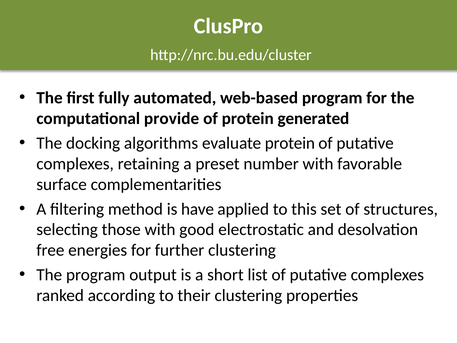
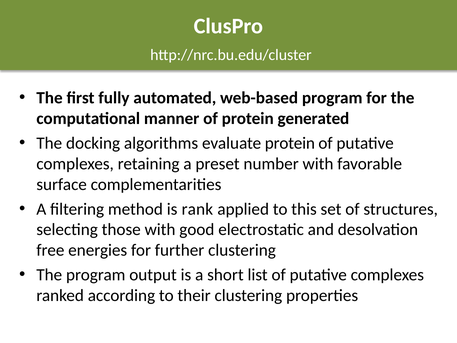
provide: provide -> manner (172, 118)
have: have -> rank (197, 209)
